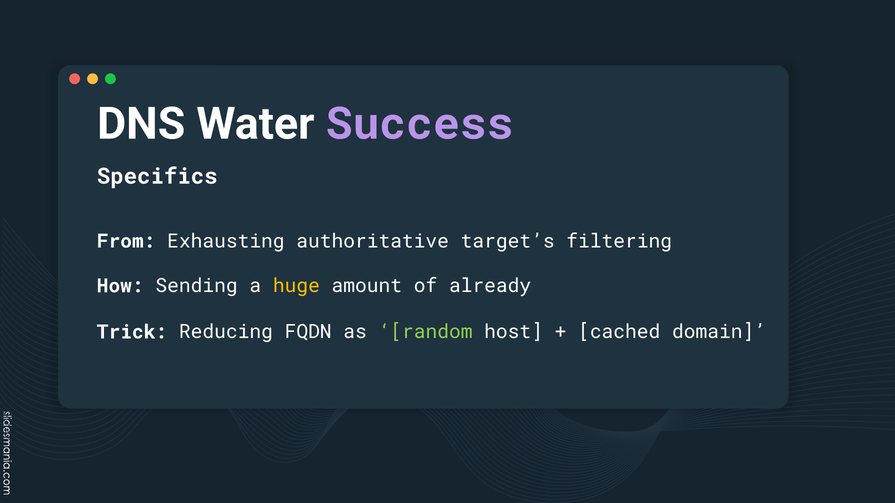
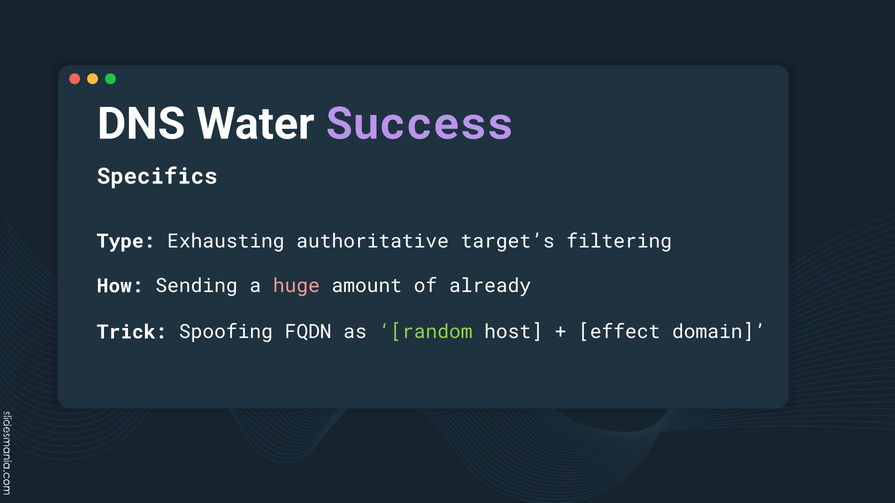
From: From -> Type (126, 241)
huge colour: yellow -> pink (296, 286)
Reducing: Reducing -> Spoofing (226, 332)
cached: cached -> effect (619, 332)
